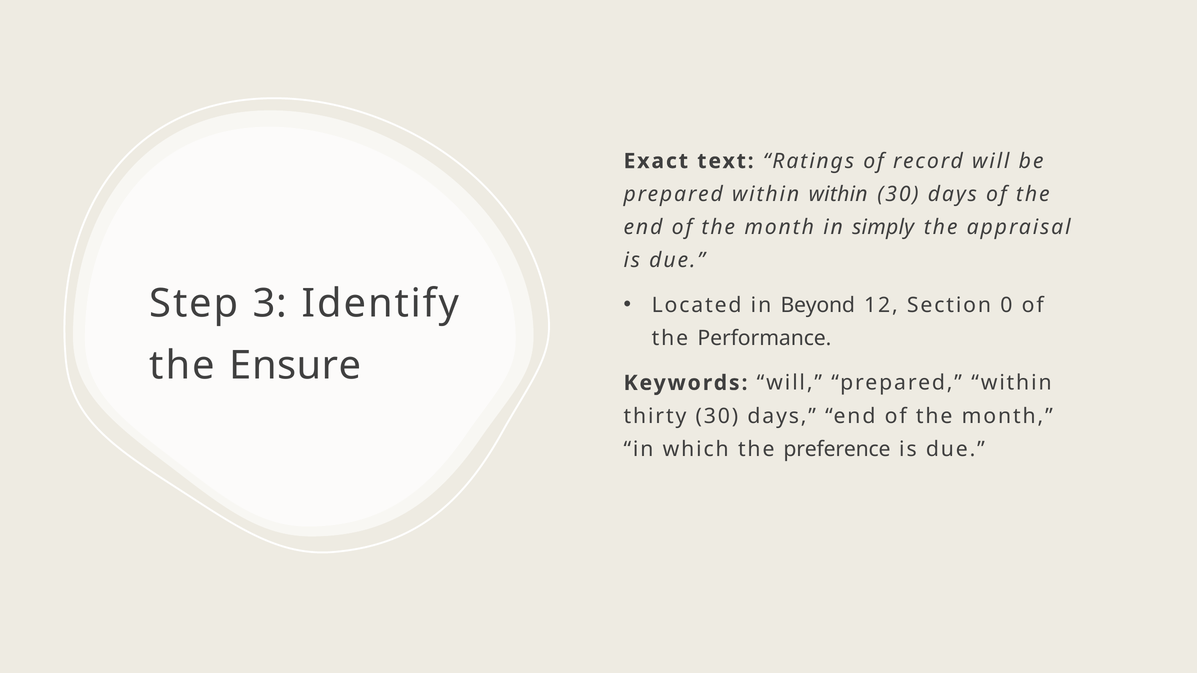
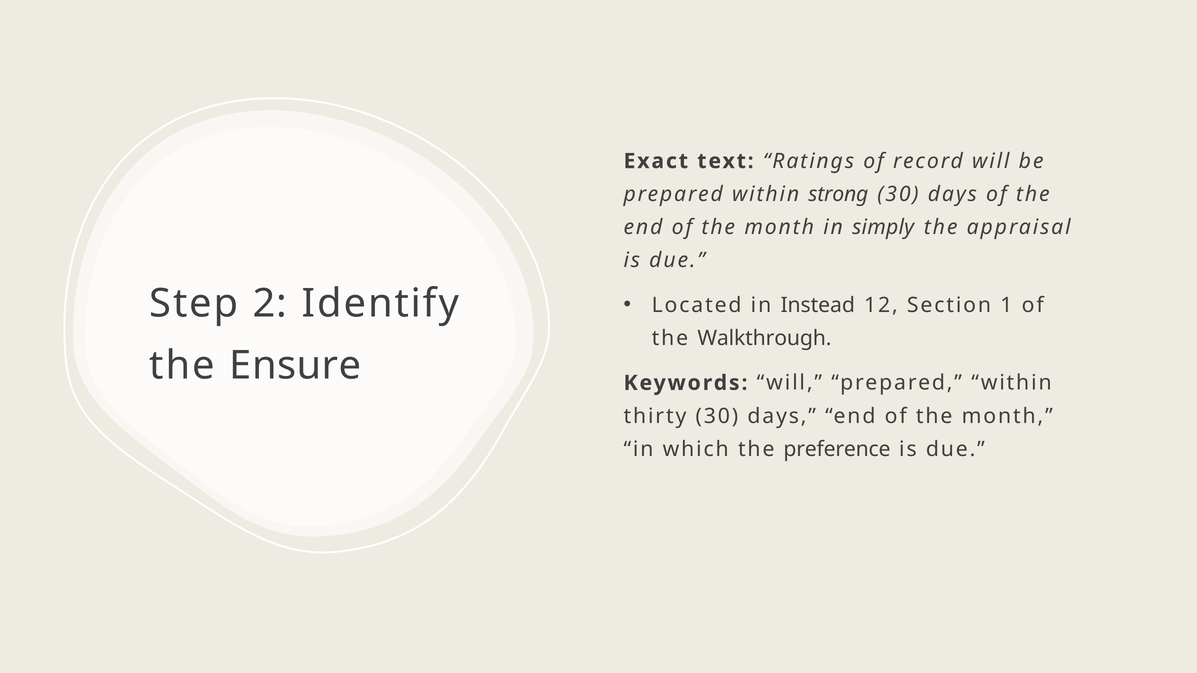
within within: within -> strong (838, 194)
3: 3 -> 2 (270, 304)
Beyond: Beyond -> Instead (818, 305)
0: 0 -> 1 (1006, 305)
Performance: Performance -> Walkthrough (764, 338)
